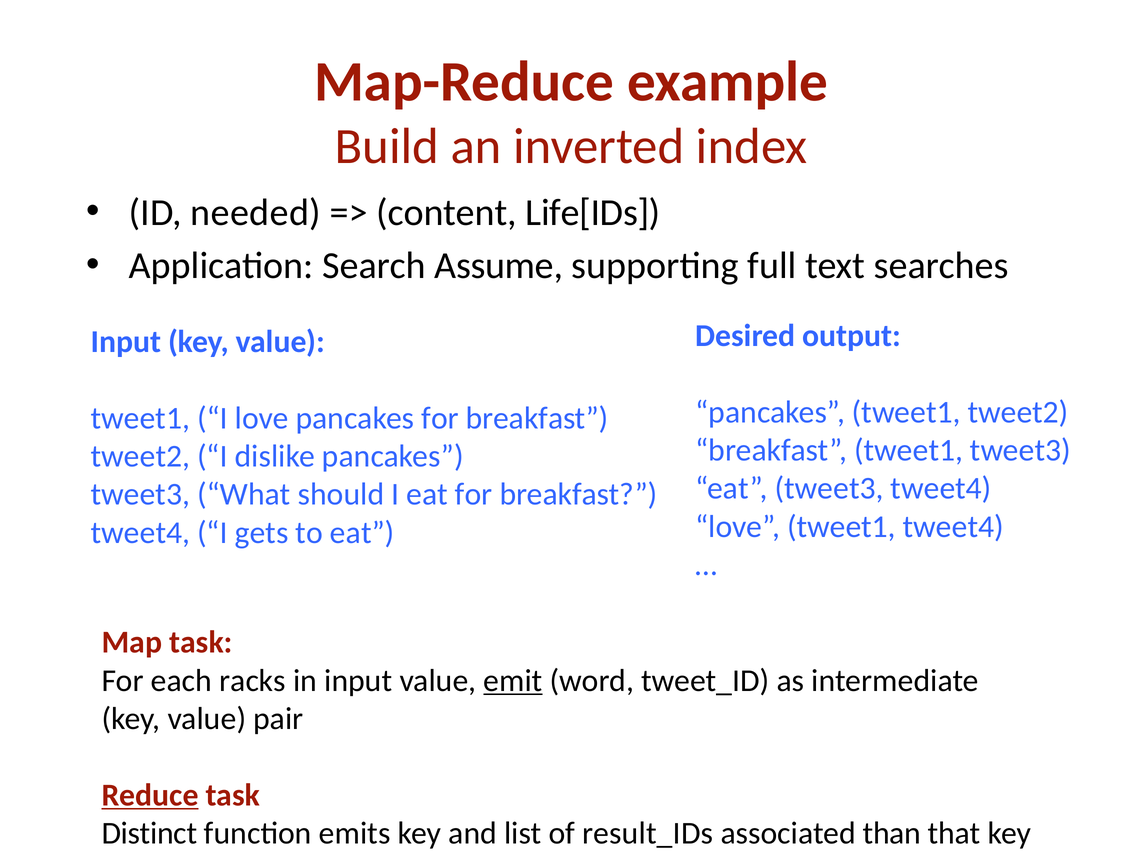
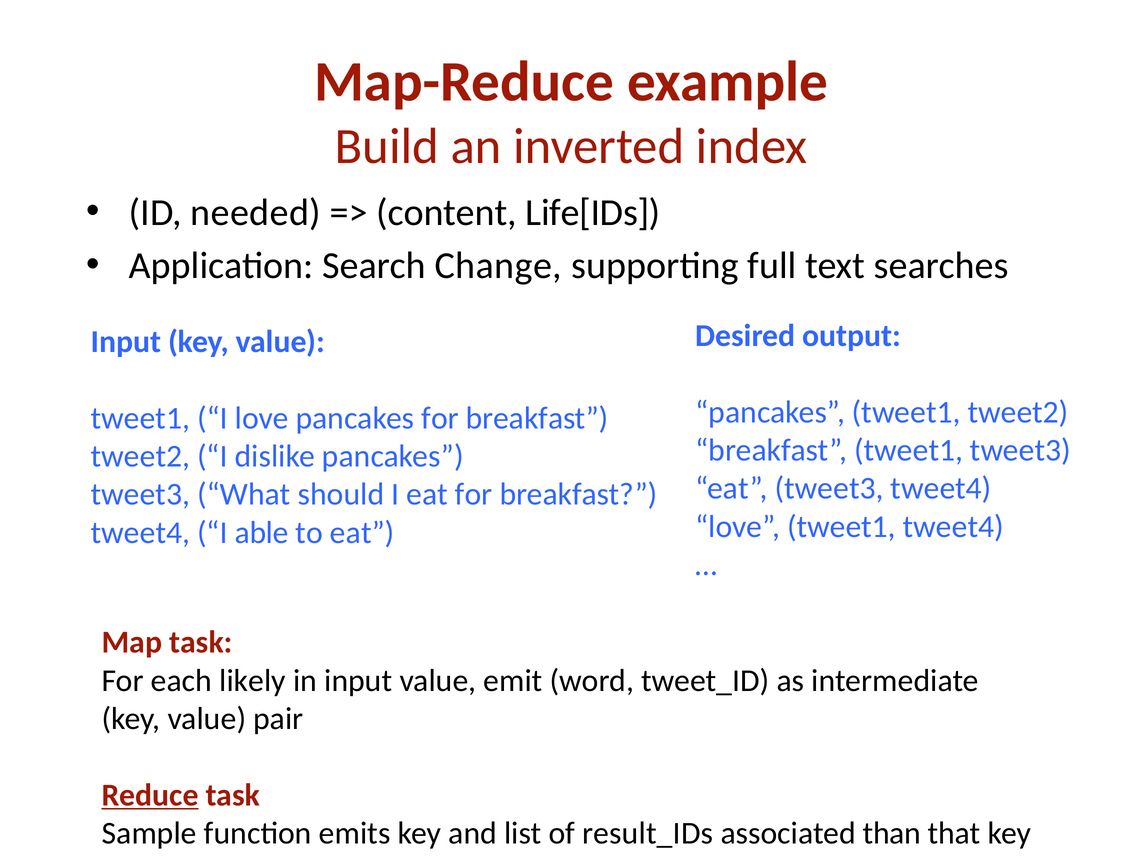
Assume: Assume -> Change (498, 266)
gets: gets -> able (262, 532)
racks: racks -> likely (252, 680)
emit underline: present -> none (513, 680)
Distinct: Distinct -> Sample (149, 832)
